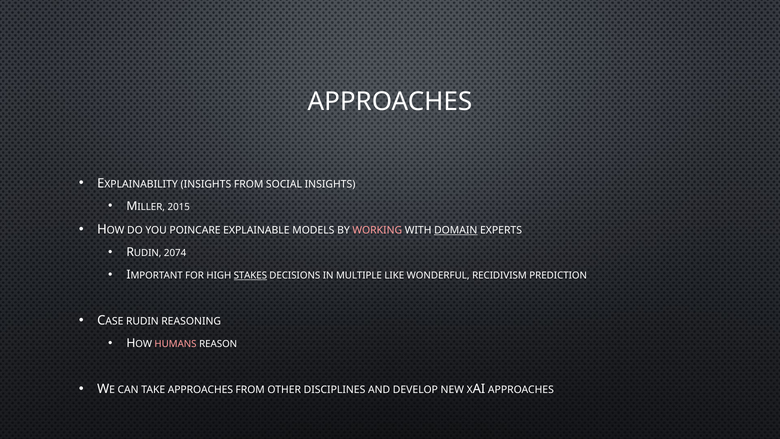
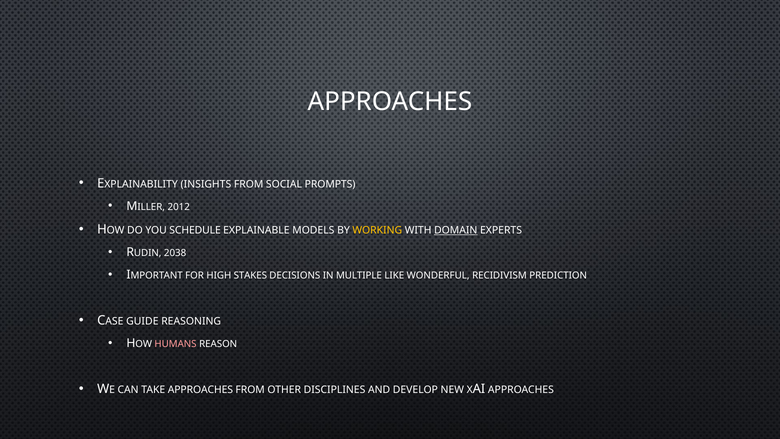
SOCIAL INSIGHTS: INSIGHTS -> PROMPTS (330, 184)
2015: 2015 -> 2012 (179, 207)
POINCARE: POINCARE -> SCHEDULE (195, 230)
WORKING colour: pink -> yellow (377, 230)
2074: 2074 -> 2038 (175, 253)
STAKES underline: present -> none (250, 275)
CASE RUDIN: RUDIN -> GUIDE (142, 321)
